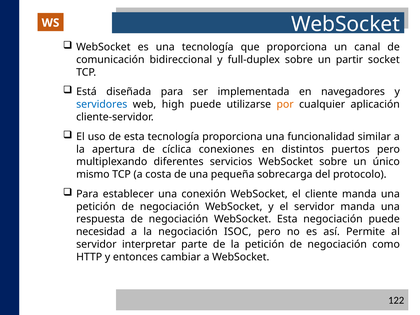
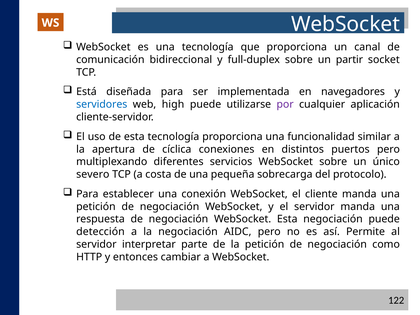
por colour: orange -> purple (285, 104)
mismo: mismo -> severo (93, 174)
necesidad: necesidad -> detección (100, 232)
ISOC: ISOC -> AIDC (238, 232)
